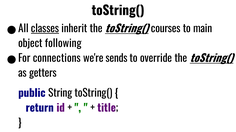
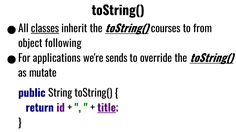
main: main -> from (203, 29)
connections: connections -> applications (57, 59)
getters: getters -> mutate (43, 74)
title underline: none -> present (107, 109)
